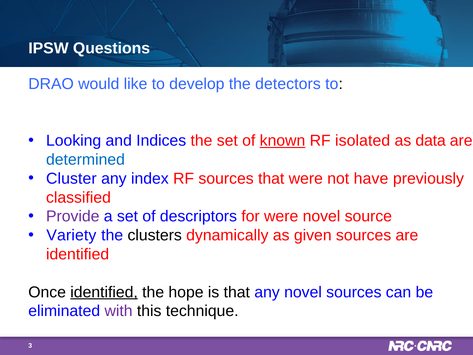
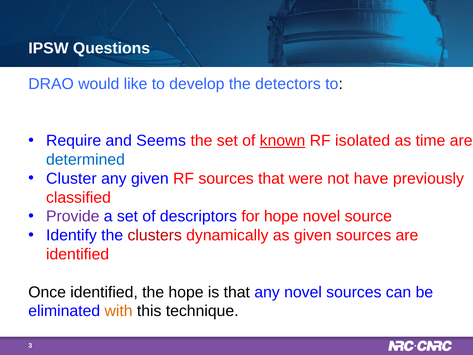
Looking: Looking -> Require (74, 141)
Indices: Indices -> Seems (161, 141)
data: data -> time (431, 141)
any index: index -> given (150, 178)
for were: were -> hope (281, 216)
Variety: Variety -> Identify (71, 235)
clusters colour: black -> red (155, 235)
identified underline: present -> none (104, 292)
with colour: purple -> orange (119, 311)
